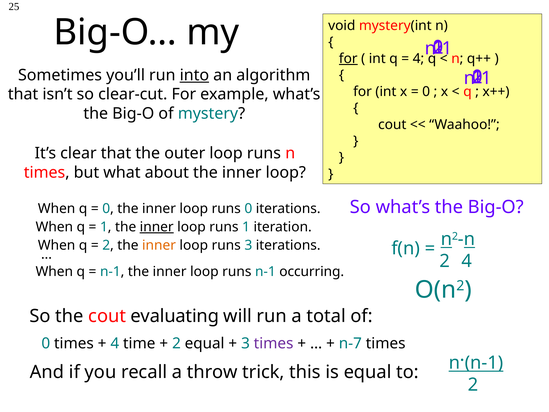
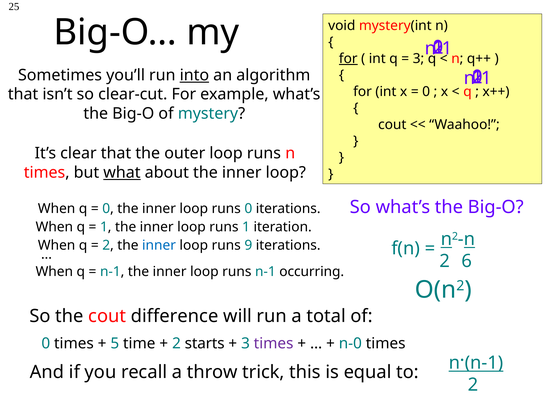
4: 4 -> 3 (418, 59)
what underline: none -> present (122, 172)
inner underline: present -> none (157, 227)
inner colour: orange -> blue (159, 245)
runs 3: 3 -> 9 (248, 245)
2 4: 4 -> 6 (467, 261)
evaluating: evaluating -> difference (175, 316)
4: 4 -> 5 (115, 343)
2 equal: equal -> starts (205, 343)
n-7: n-7 -> n-0 (350, 343)
